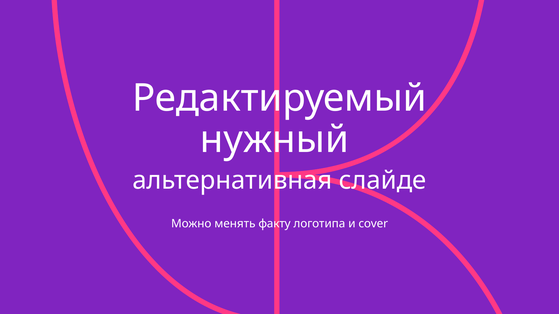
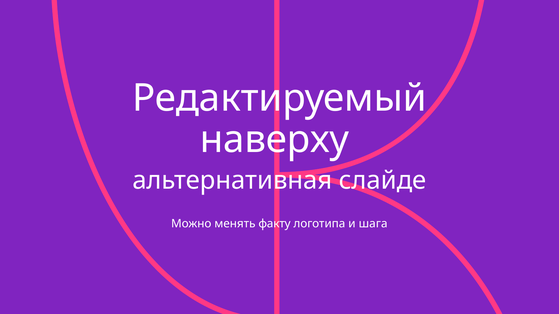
нужный: нужный -> наверху (275, 140)
cover: cover -> шага (373, 224)
